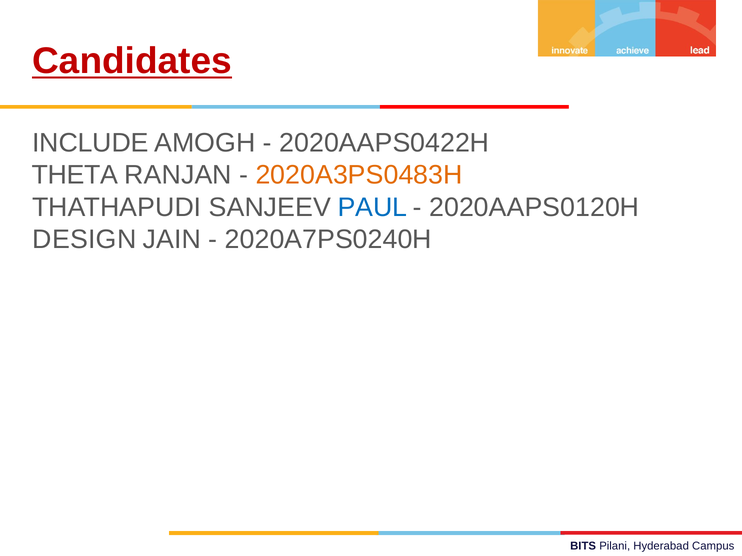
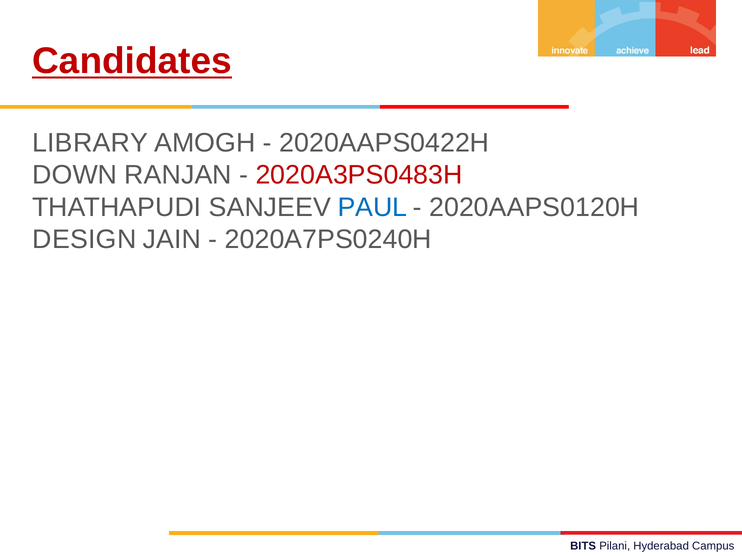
INCLUDE: INCLUDE -> LIBRARY (90, 143)
THETA: THETA -> DOWN (75, 175)
2020A3PS0483H colour: orange -> red (359, 175)
